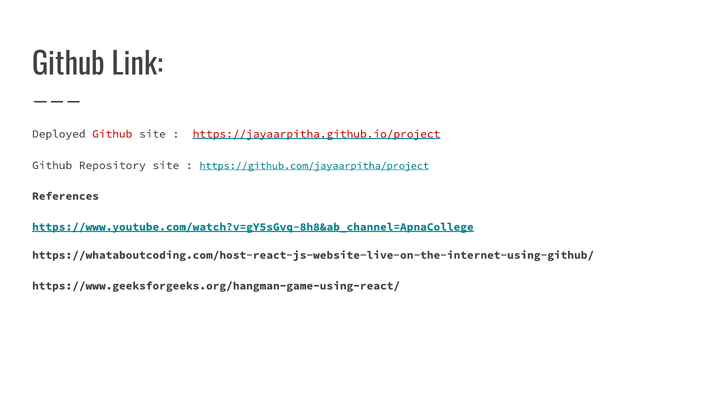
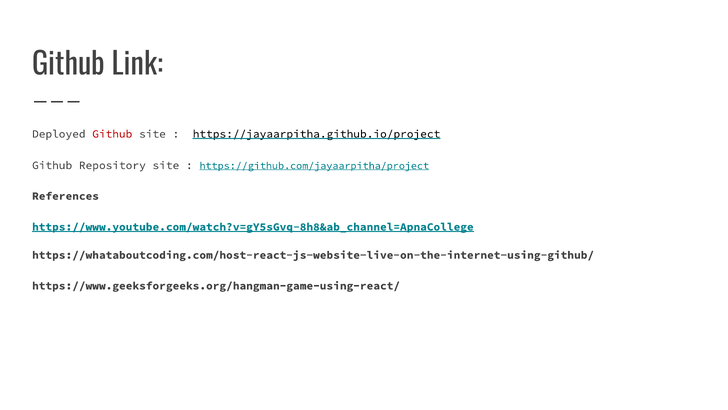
https://jayaarpitha.github.io/project colour: red -> black (317, 134)
